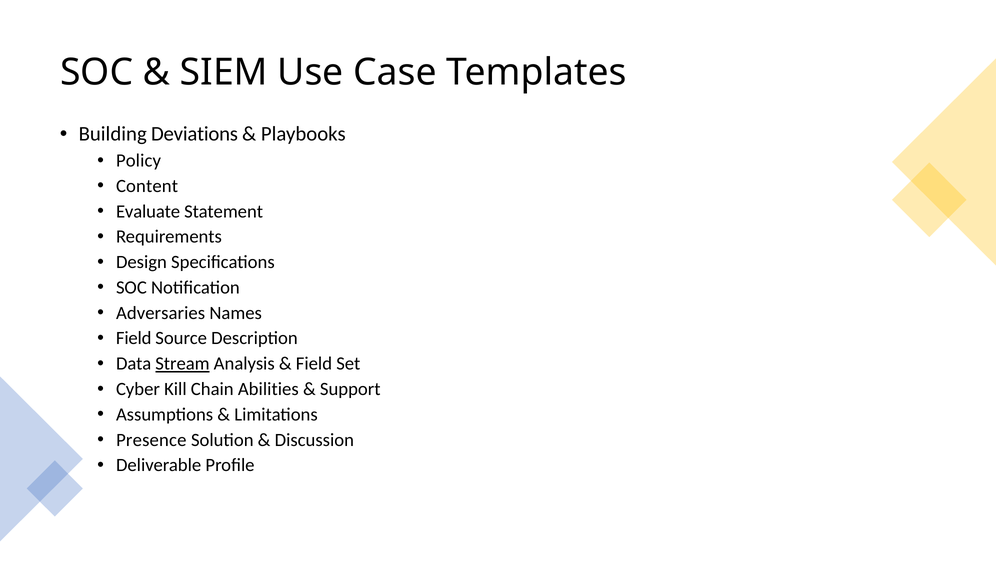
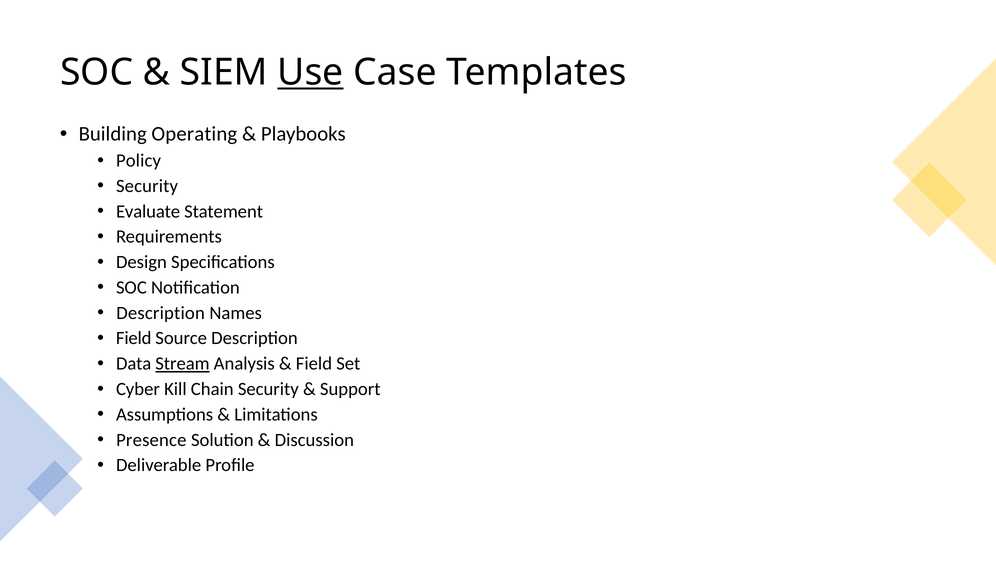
Use underline: none -> present (310, 72)
Deviations: Deviations -> Operating (194, 134)
Content: Content -> Security (147, 186)
Adversaries: Adversaries -> Description (161, 312)
Chain Abilities: Abilities -> Security (268, 389)
